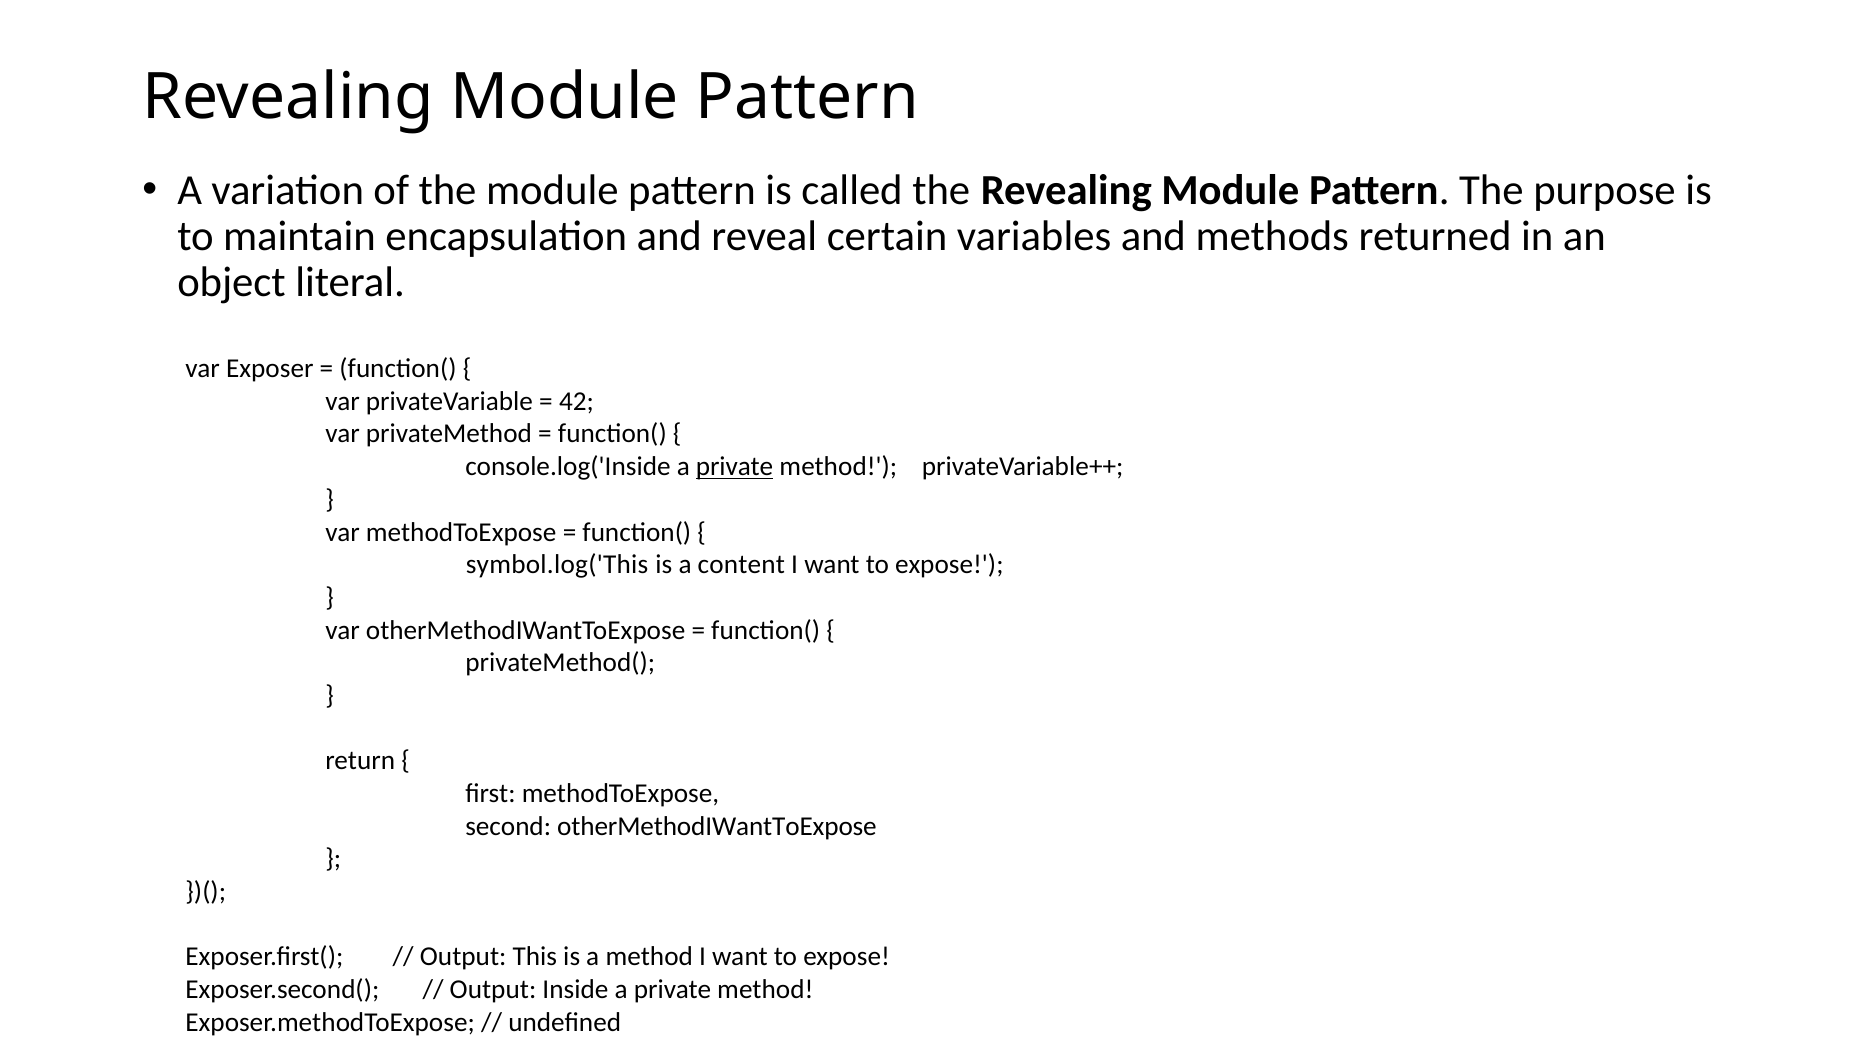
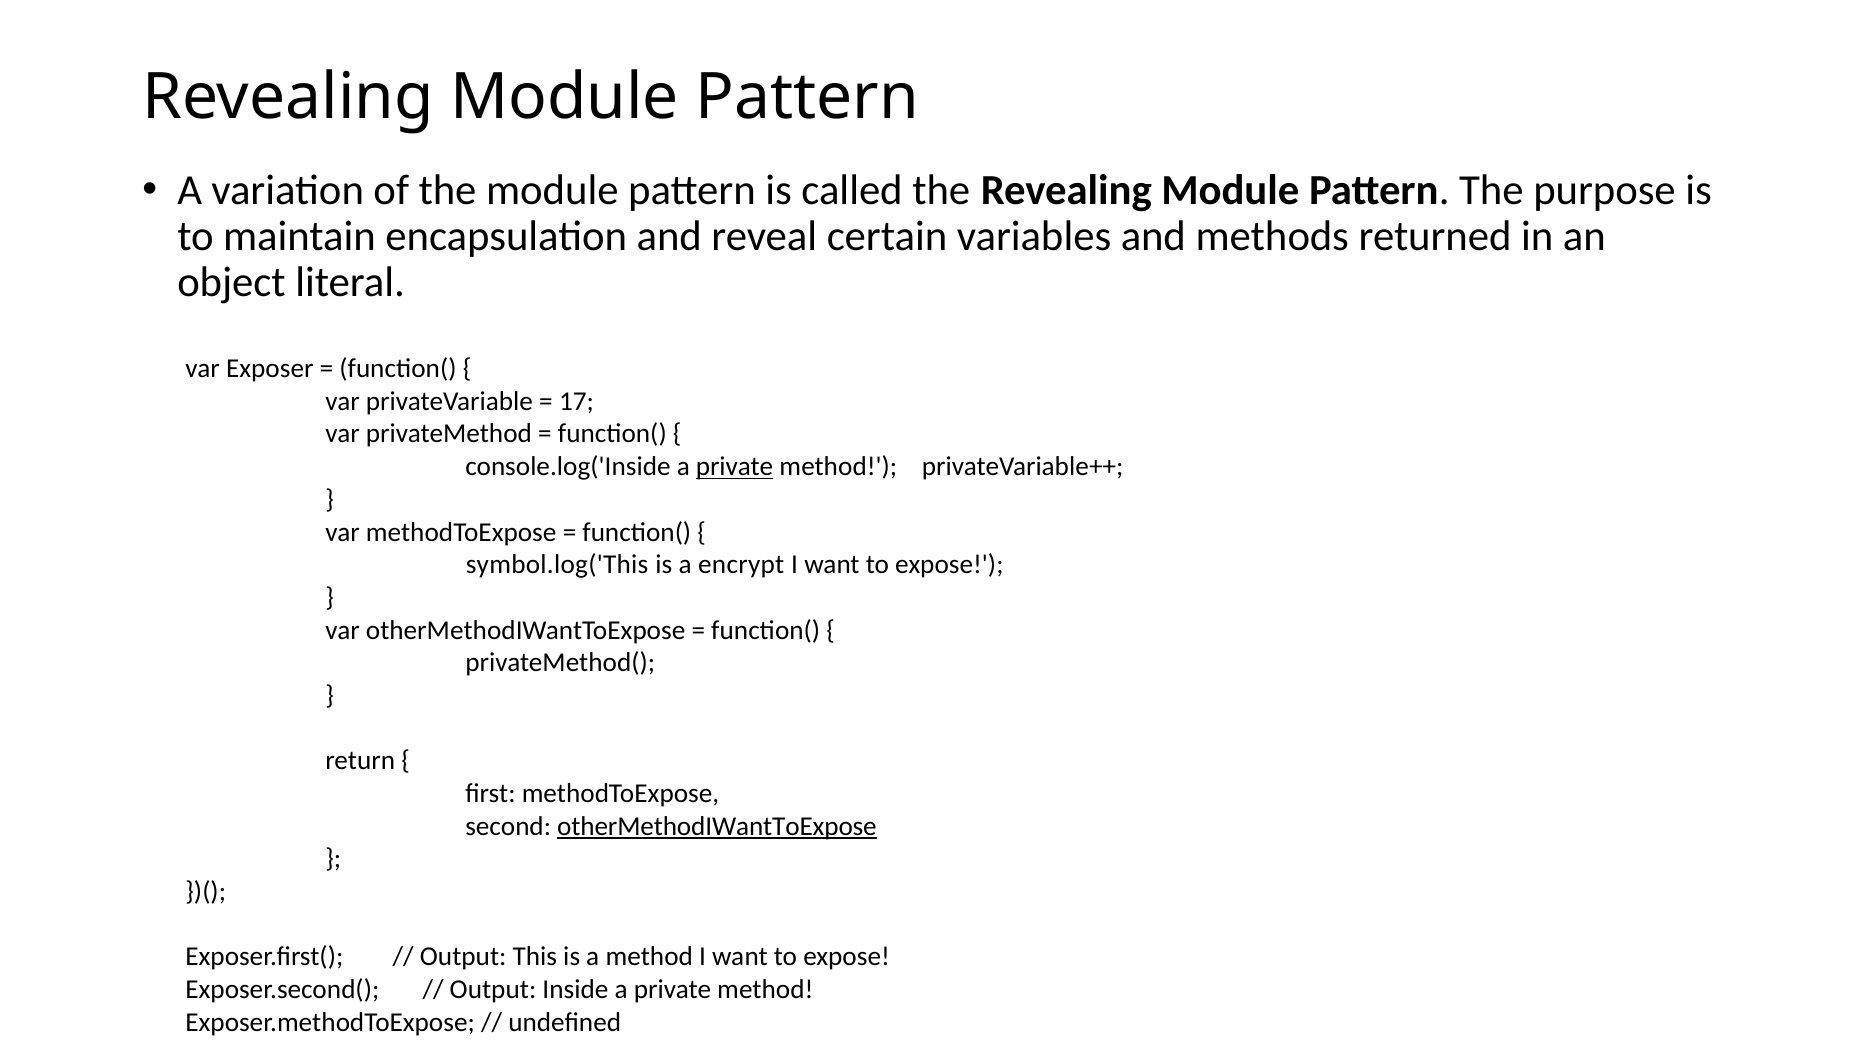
42: 42 -> 17 (576, 401)
content: content -> encrypt (741, 565)
otherMethodIWantToExpose underline: none -> present (717, 826)
